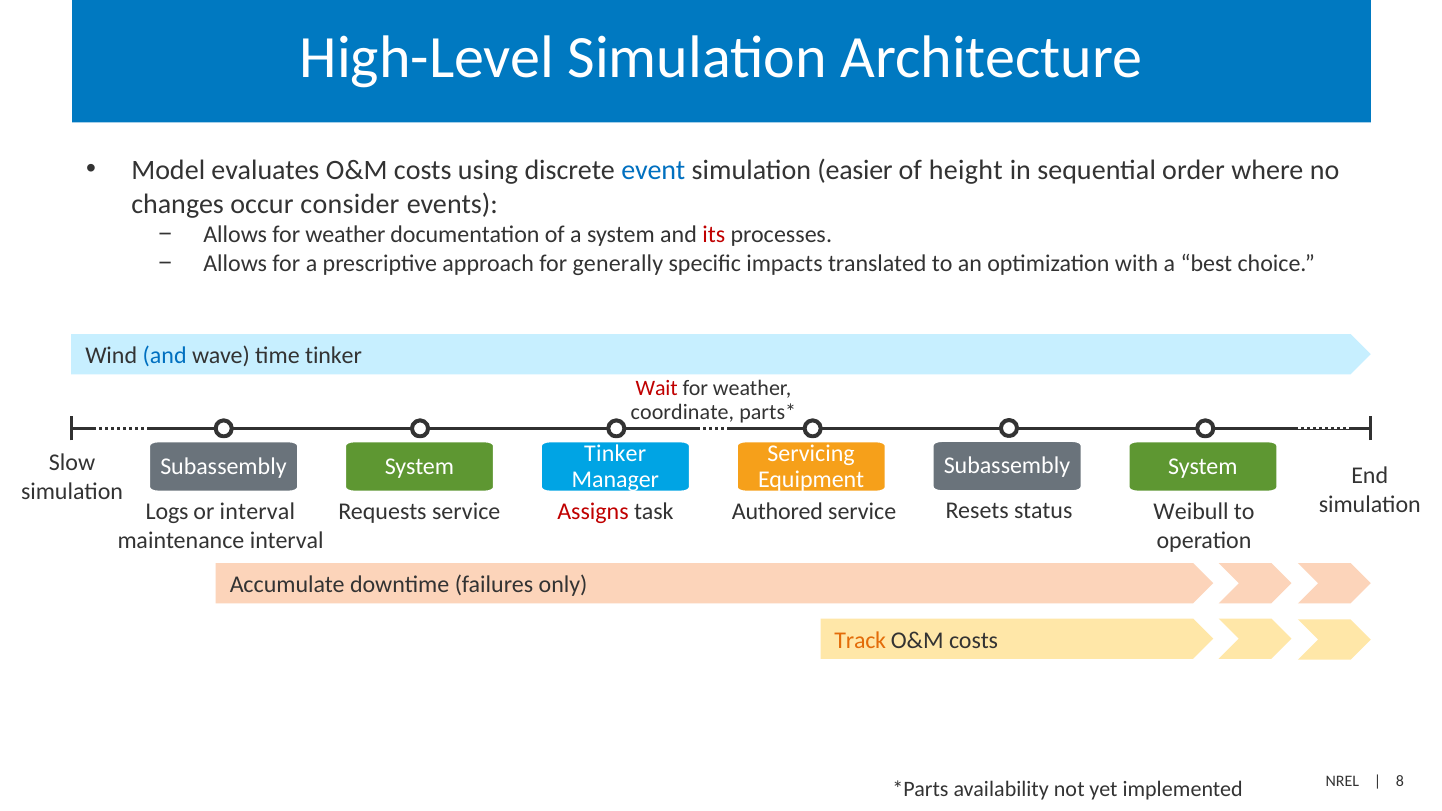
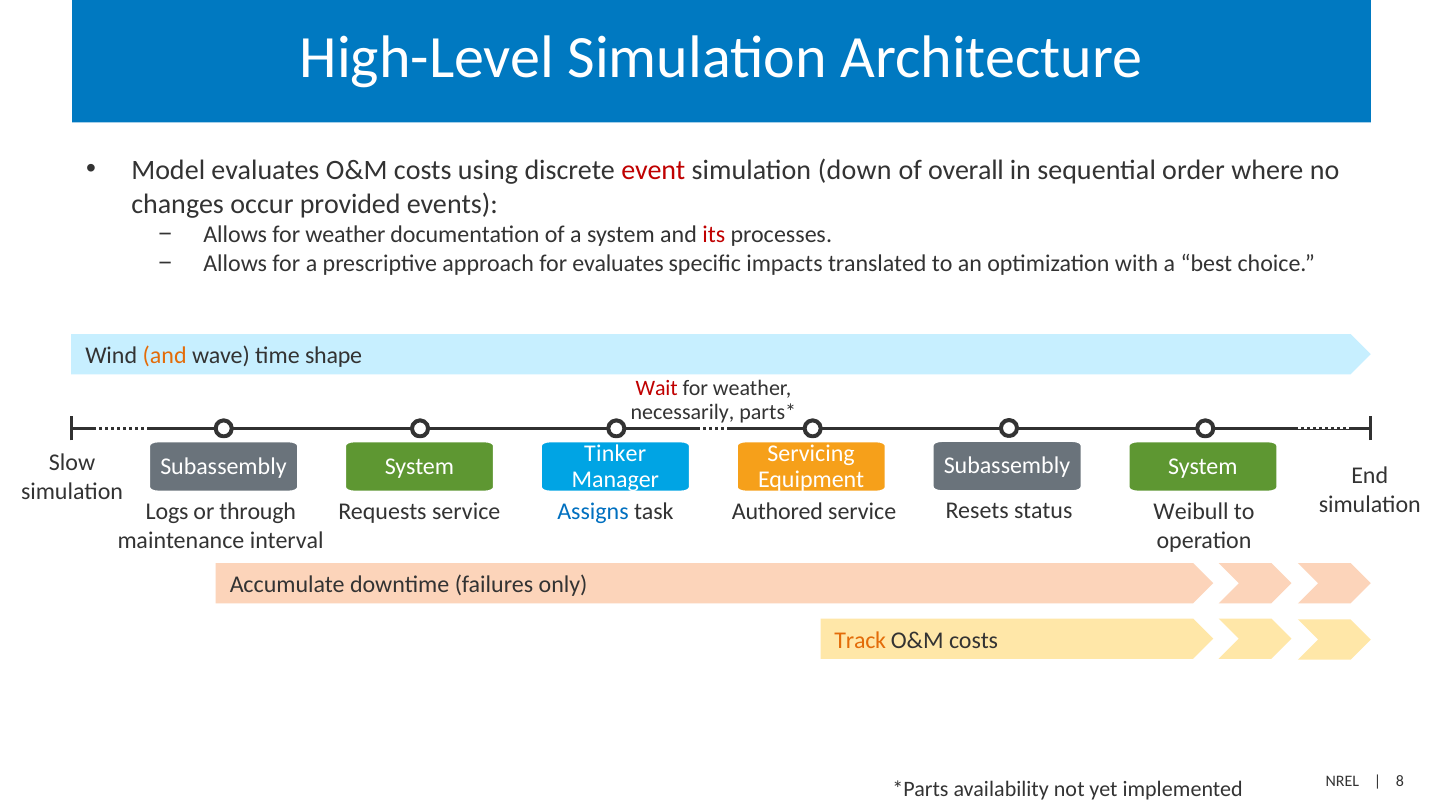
event colour: blue -> red (653, 170)
easier: easier -> down (855, 170)
height: height -> overall (966, 170)
consider: consider -> provided (350, 204)
for generally: generally -> evaluates (618, 264)
and colour: blue -> orange (165, 356)
time tinker: tinker -> shape (334, 356)
coordinate: coordinate -> necessarily (682, 412)
or interval: interval -> through (258, 511)
Assigns colour: red -> blue (593, 511)
